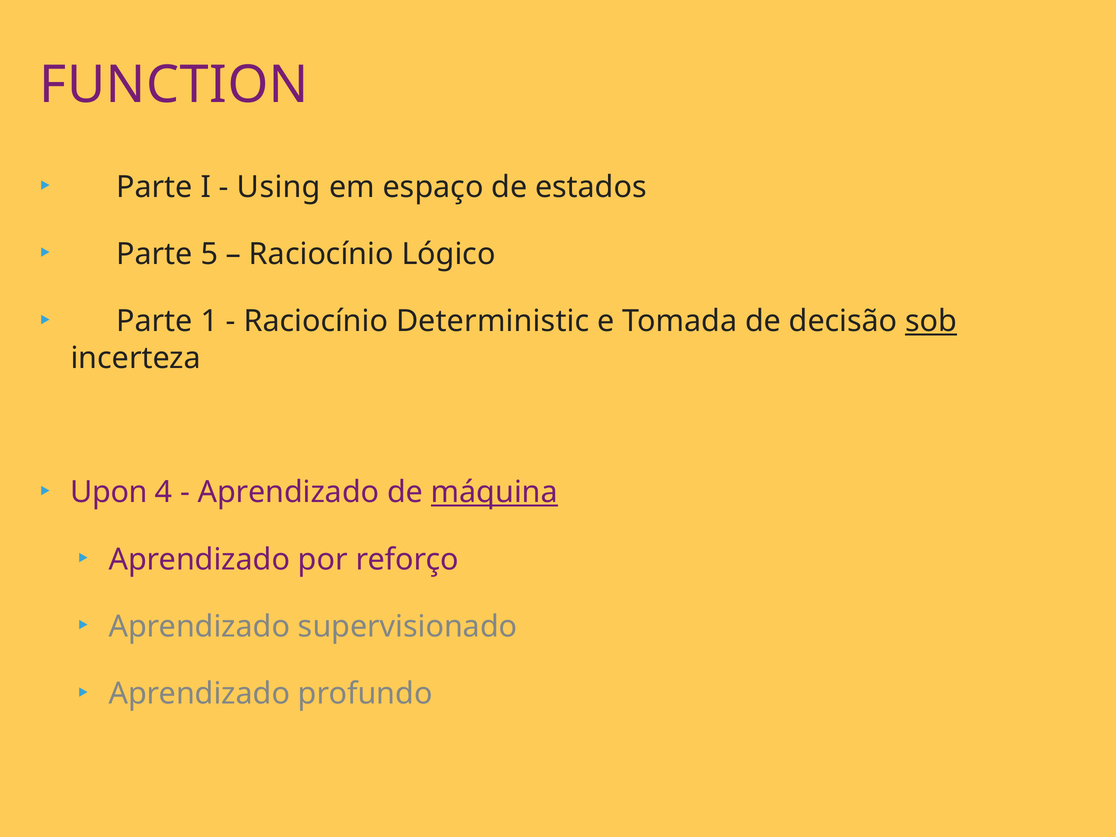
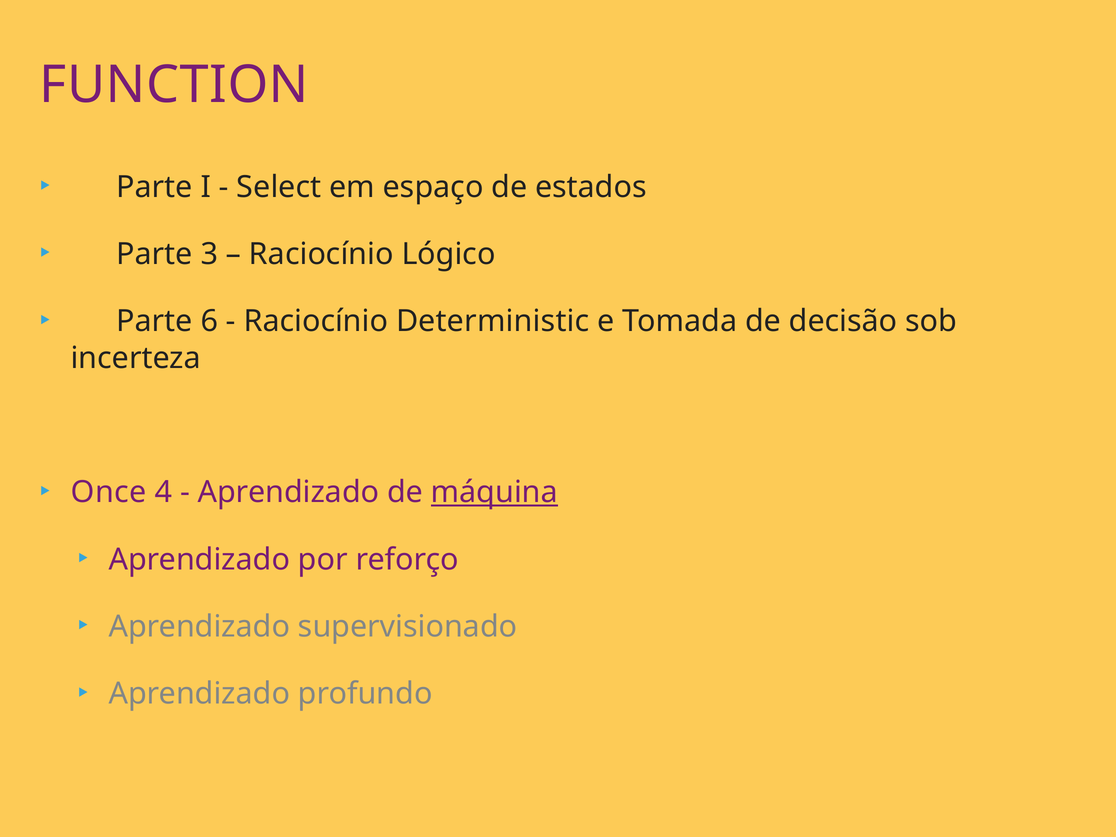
Using: Using -> Select (279, 187)
5: 5 -> 3 (209, 254)
1: 1 -> 6 (209, 321)
sob underline: present -> none (931, 321)
Upon: Upon -> Once (109, 492)
